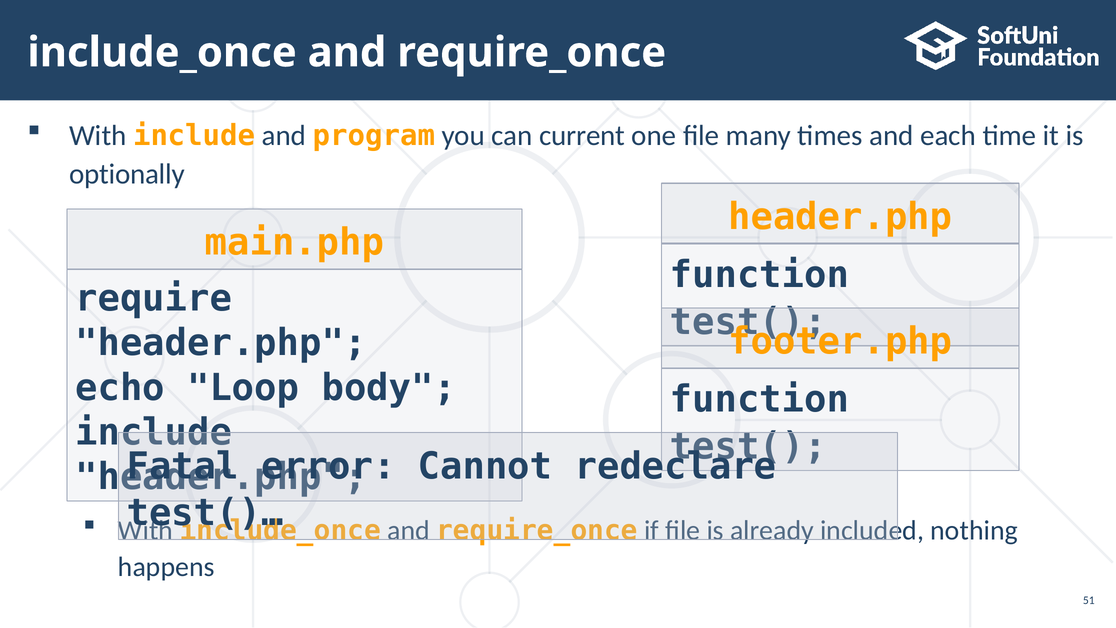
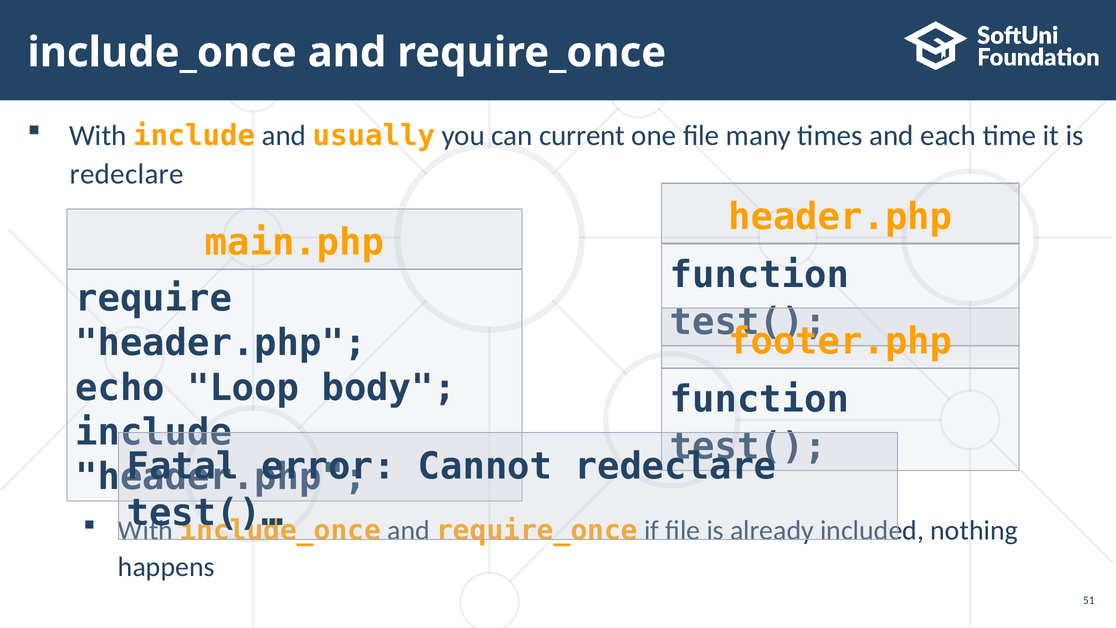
program: program -> usually (374, 136)
optionally: optionally -> redeclare (127, 174)
